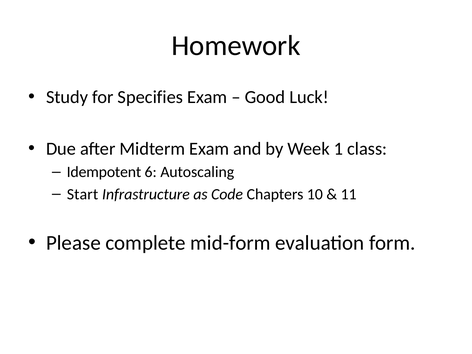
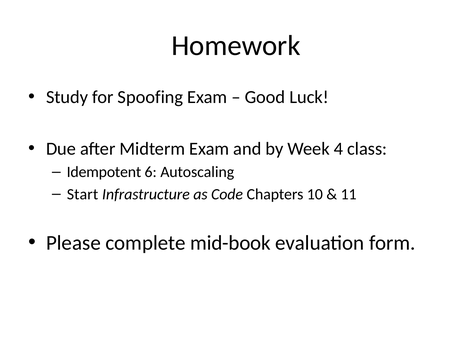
Specifies: Specifies -> Spoofing (150, 97)
1: 1 -> 4 (338, 149)
mid-form: mid-form -> mid-book (230, 243)
